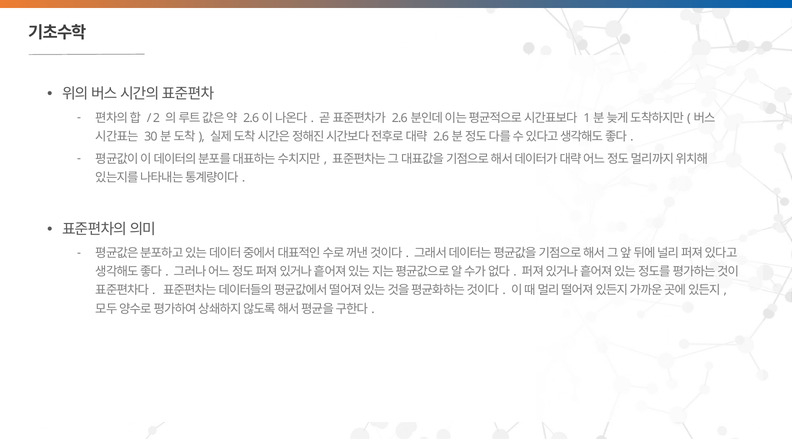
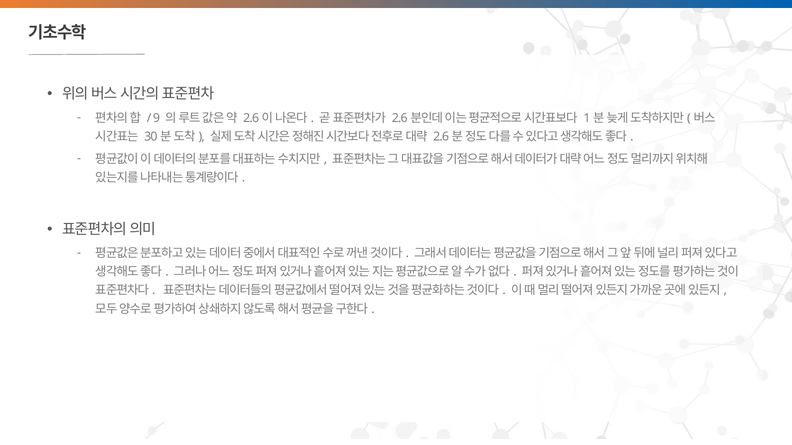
2: 2 -> 9 (157, 118)
